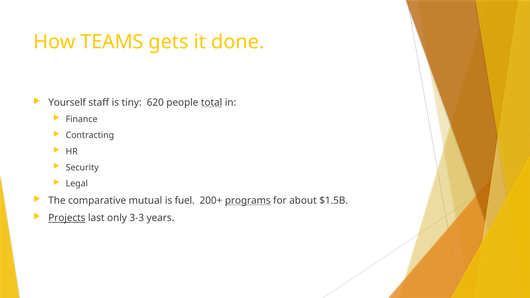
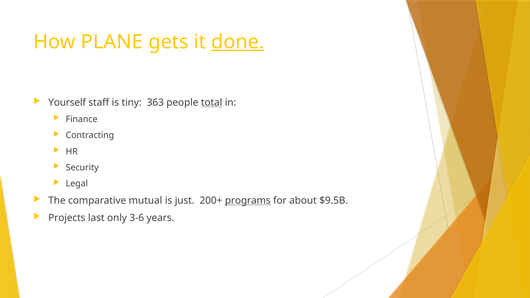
TEAMS: TEAMS -> PLANE (112, 42)
done underline: none -> present (238, 42)
620: 620 -> 363 (155, 103)
fuel: fuel -> just (185, 201)
$1.5B: $1.5B -> $9.5B (334, 201)
Projects underline: present -> none (67, 218)
3-3: 3-3 -> 3-6 (137, 218)
